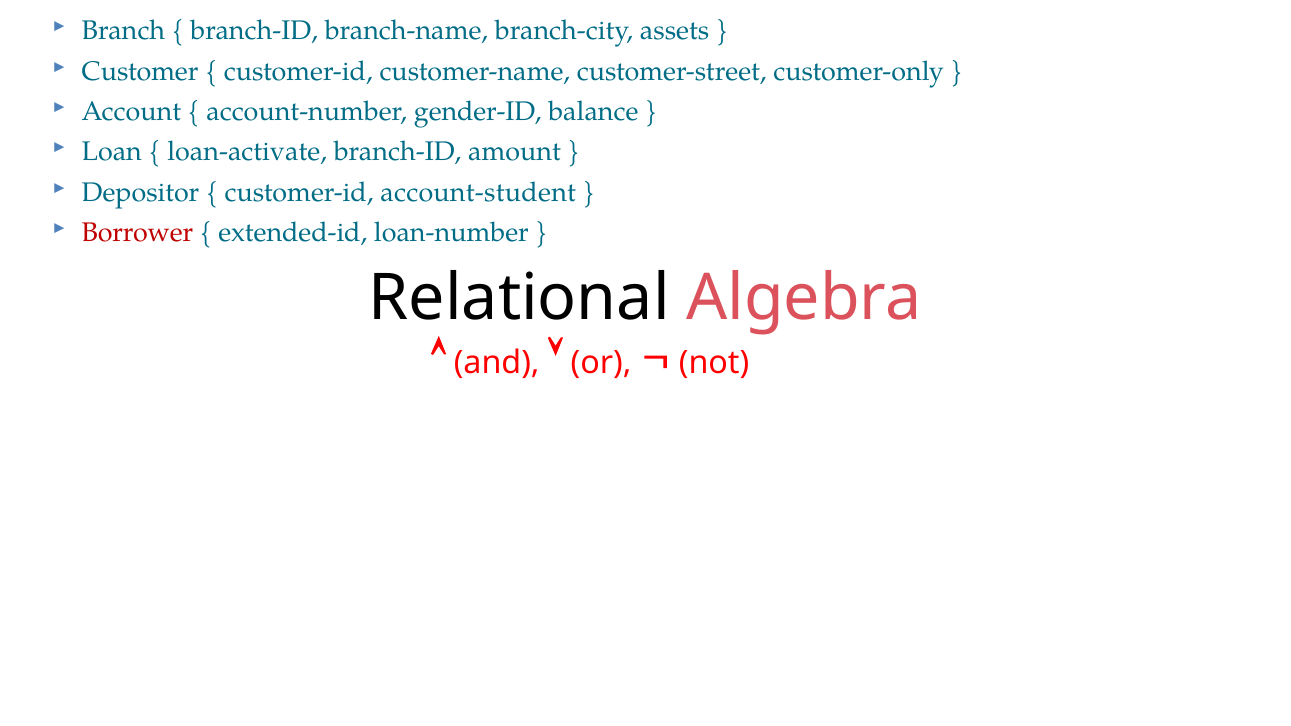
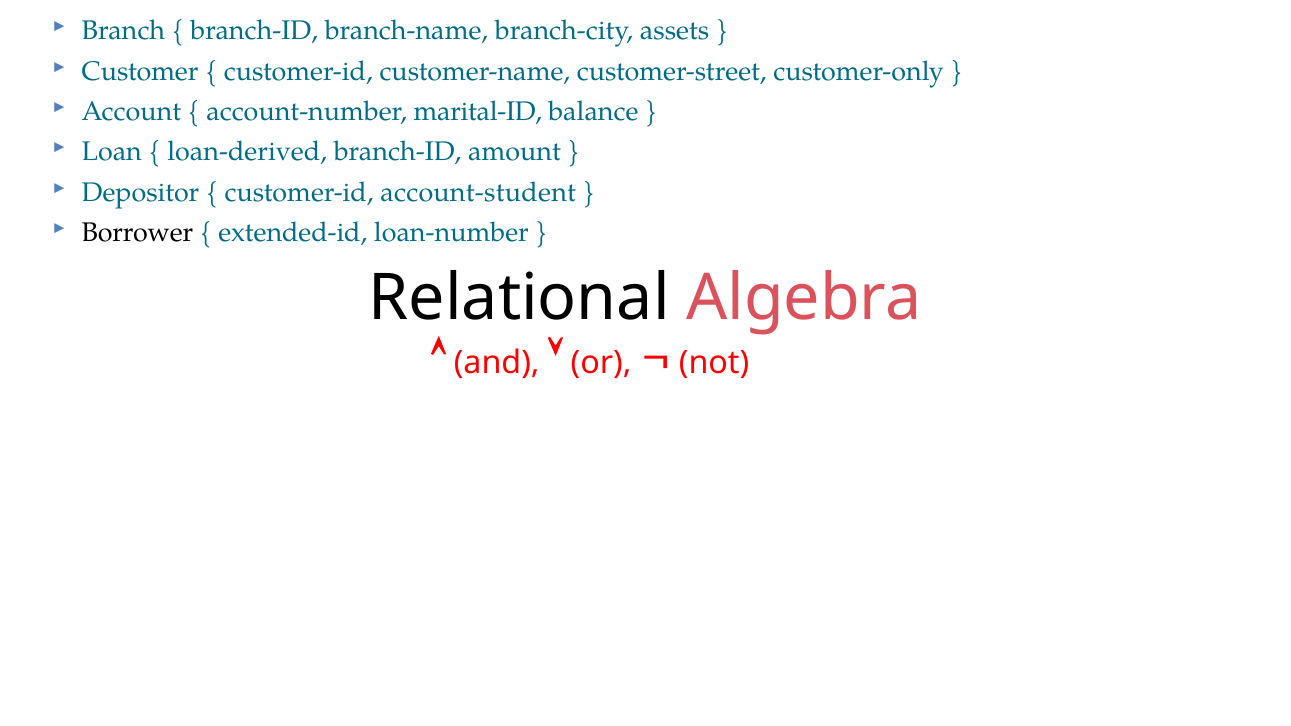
gender-ID: gender-ID -> marital-ID (478, 112)
loan-activate: loan-activate -> loan-derived (247, 152)
Borrower colour: red -> black (137, 233)
